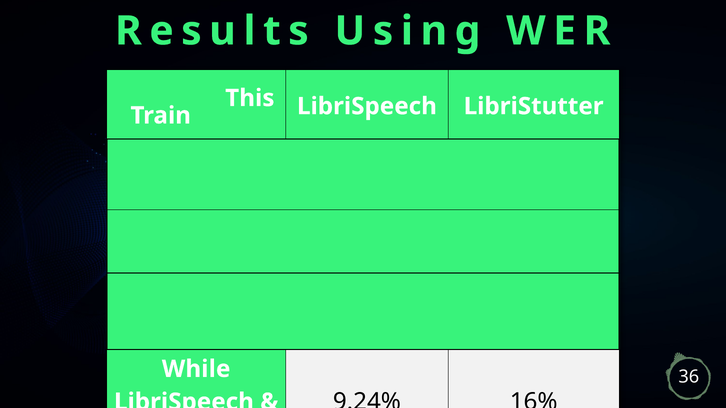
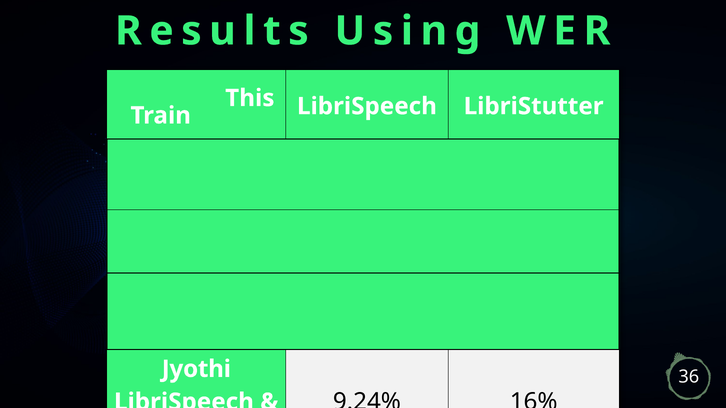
While: While -> Jyothi (196, 369)
